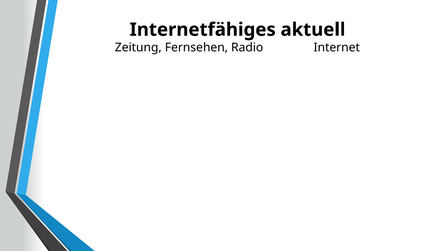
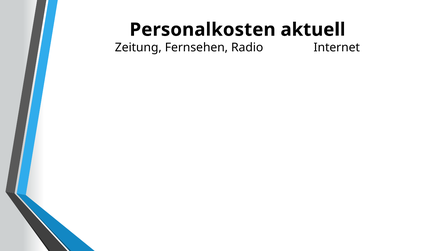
Internetfähiges: Internetfähiges -> Personalkosten (203, 30)
